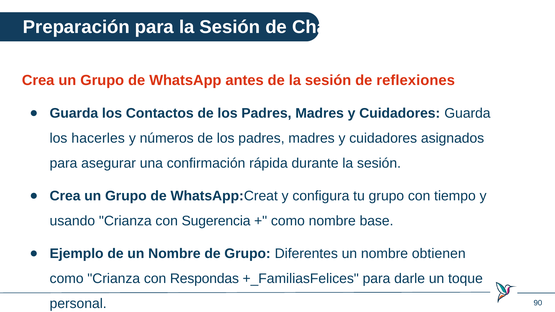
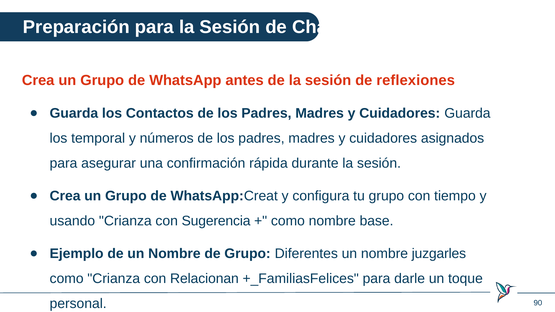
hacerles: hacerles -> temporal (98, 138)
obtienen: obtienen -> juzgarles (439, 254)
Respondas: Respondas -> Relacionan (204, 279)
